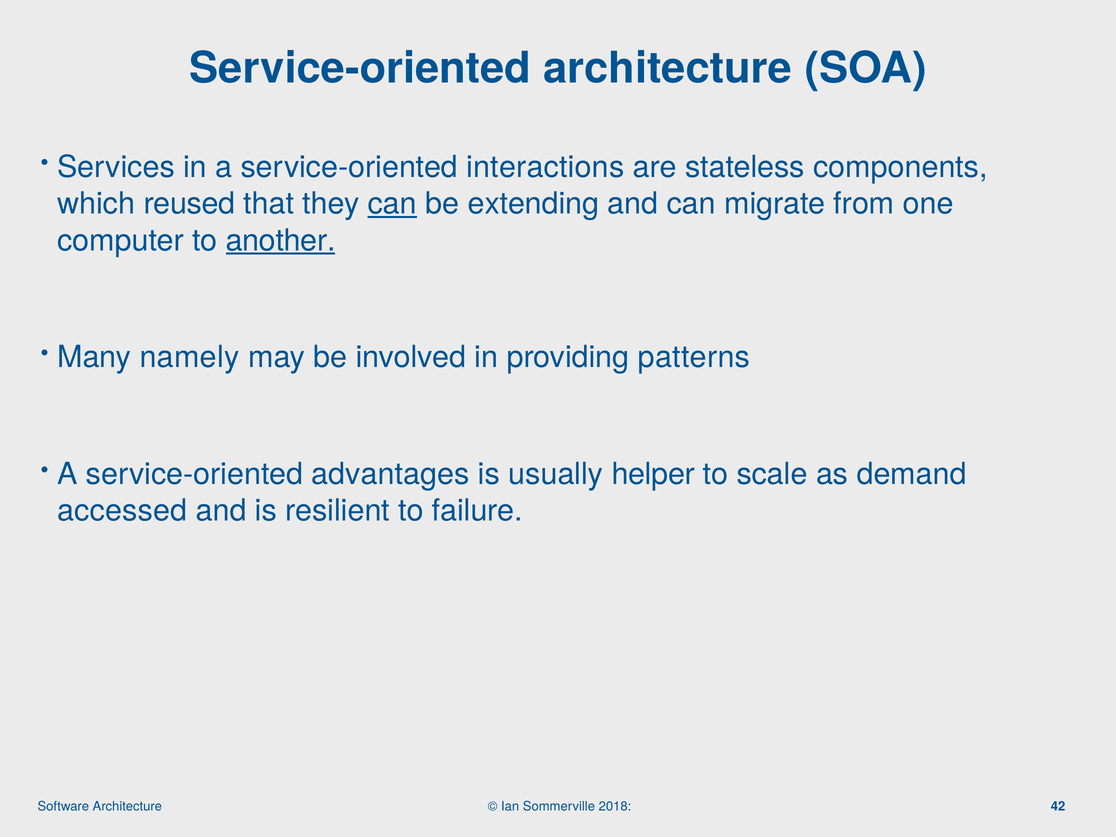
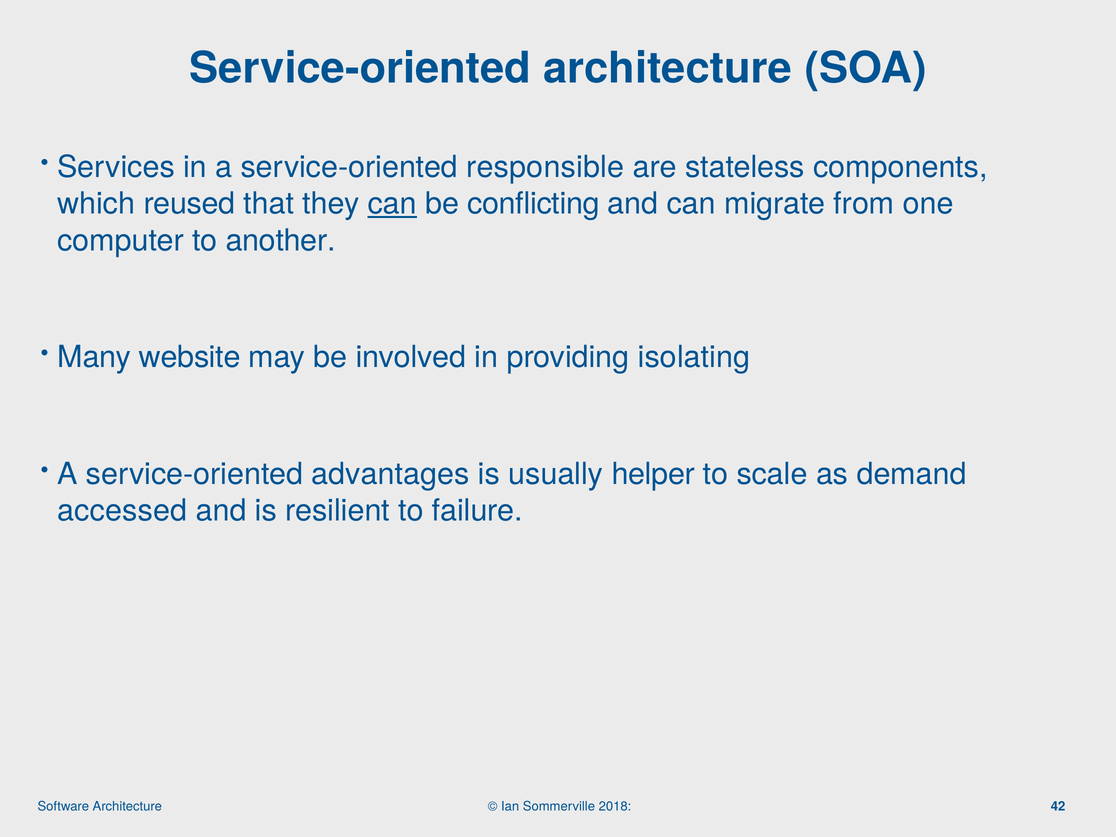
interactions: interactions -> responsible (545, 167)
extending: extending -> conflicting (533, 204)
another underline: present -> none (281, 240)
namely: namely -> website (190, 357)
patterns: patterns -> isolating (694, 357)
